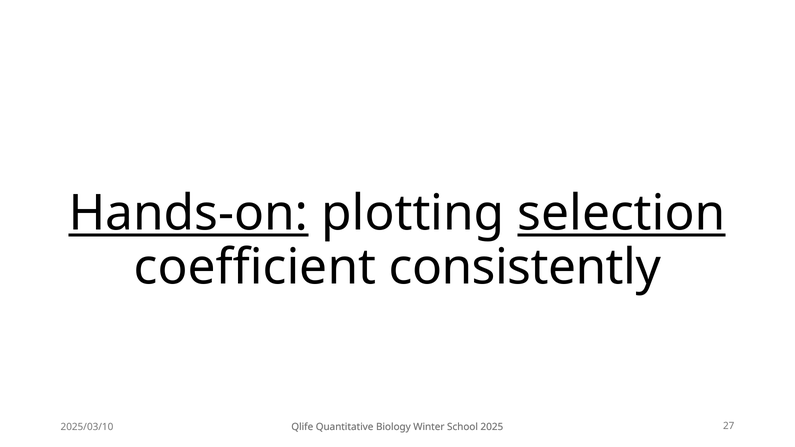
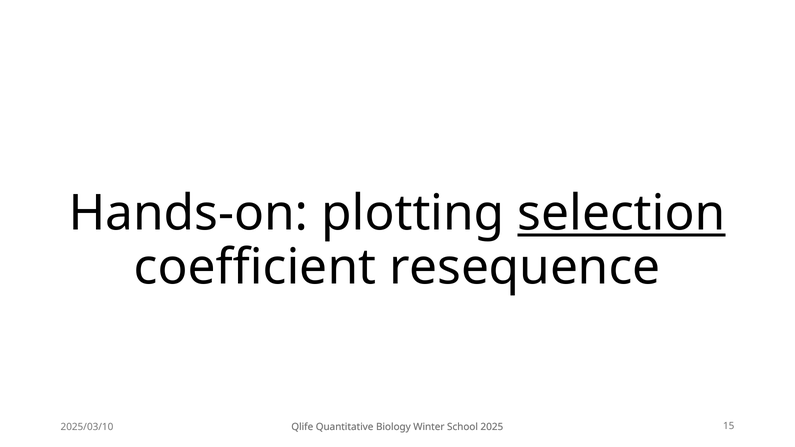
Hands-on underline: present -> none (188, 214)
consistently: consistently -> resequence (525, 267)
27: 27 -> 15 (729, 426)
